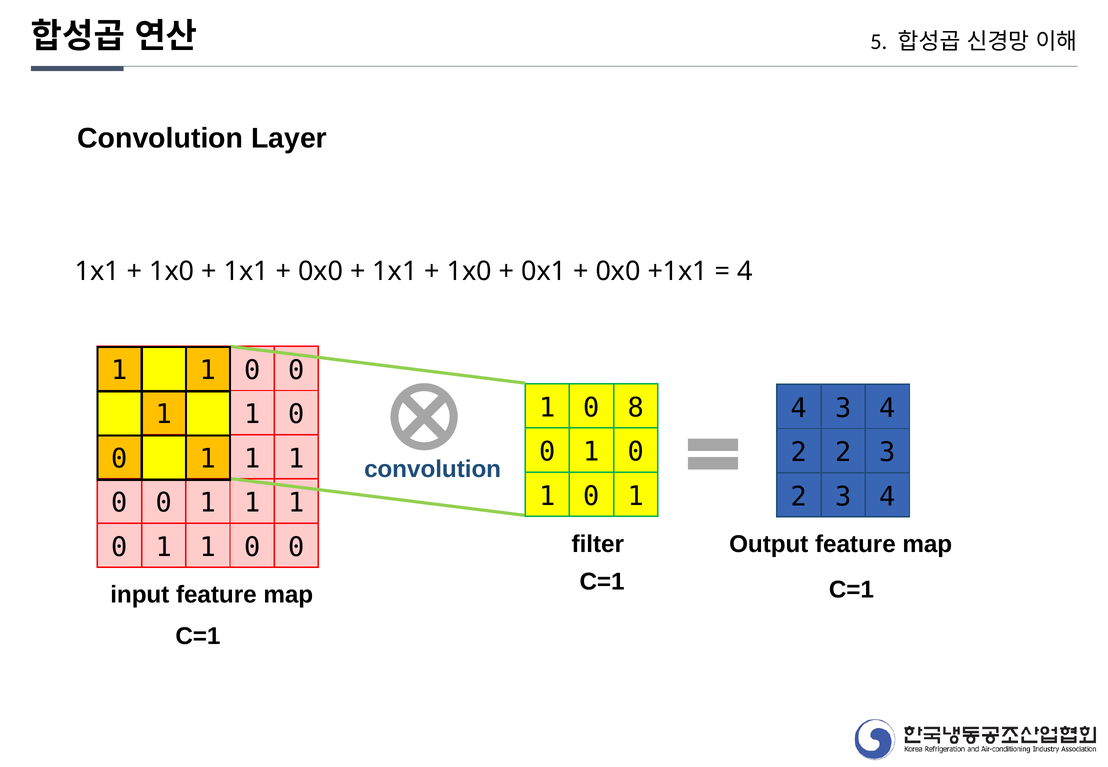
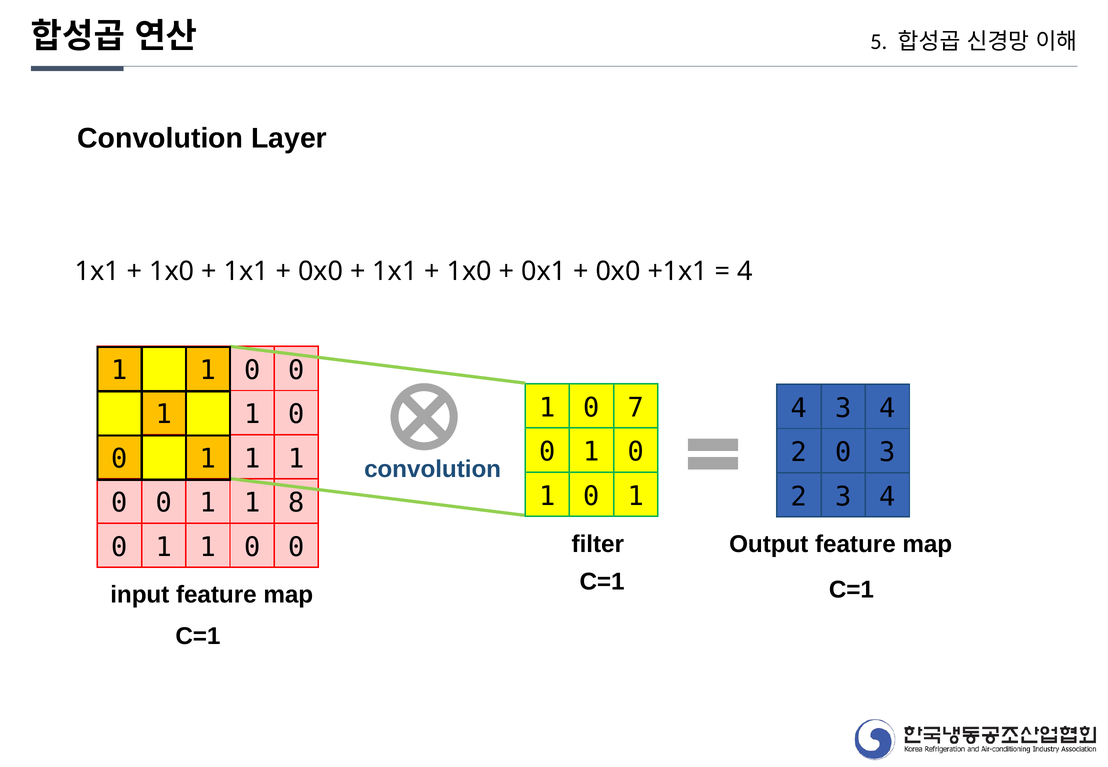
8: 8 -> 7 (636, 408)
2 2: 2 -> 0 (843, 453)
1: 1 -> 8 (296, 503)
